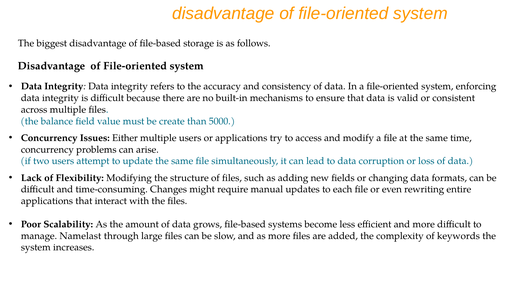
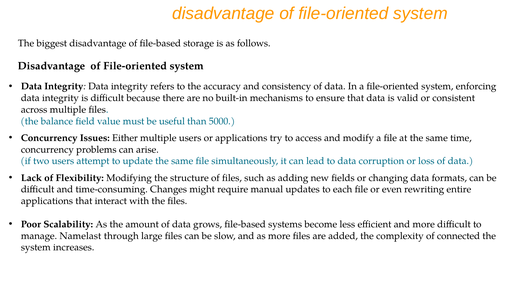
create: create -> useful (172, 121)
keywords: keywords -> connected (459, 236)
